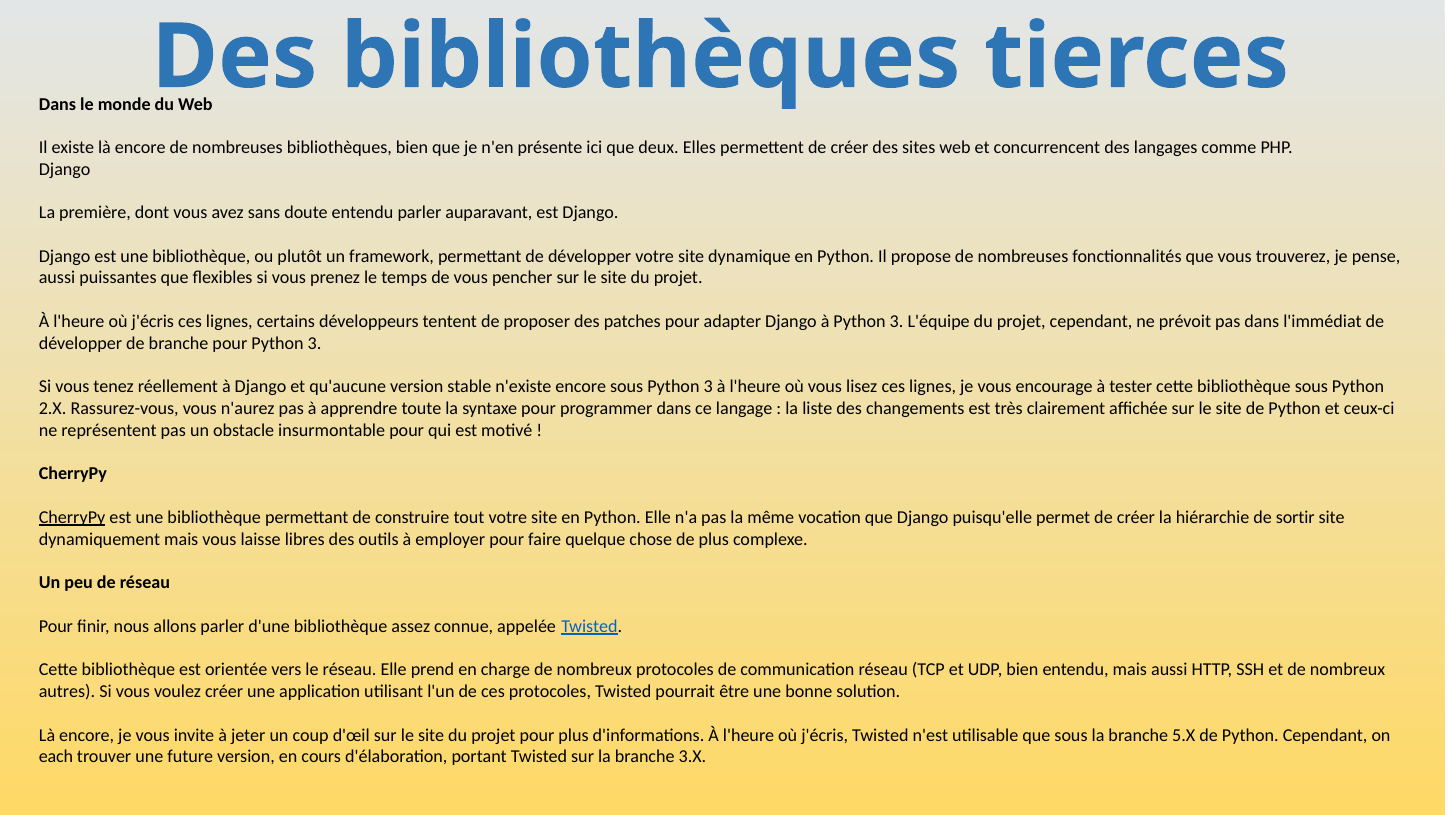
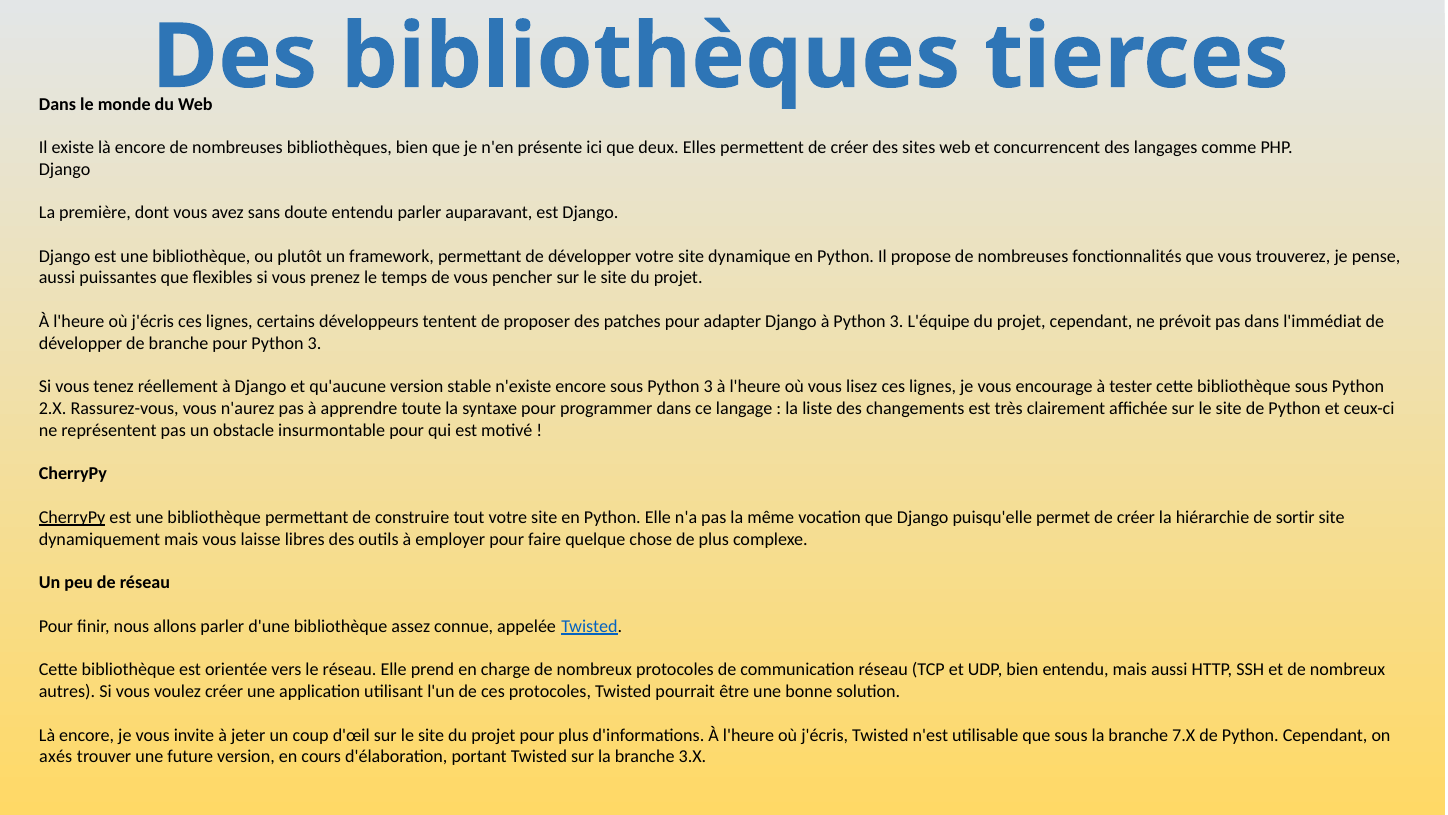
5.X: 5.X -> 7.X (1184, 735)
each: each -> axés (56, 756)
